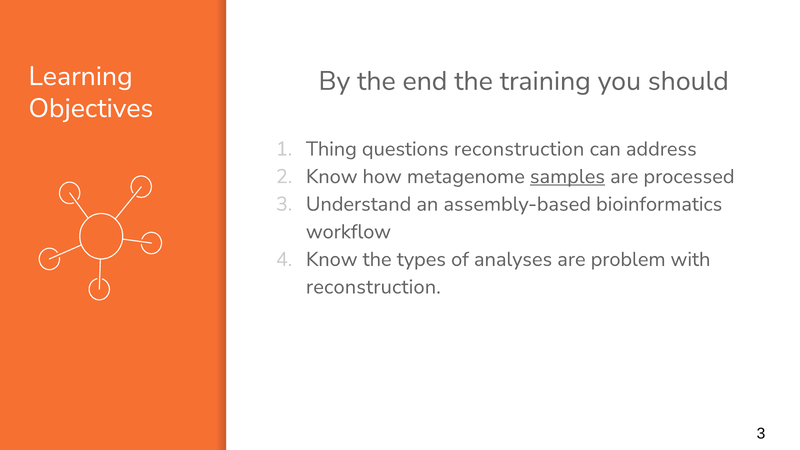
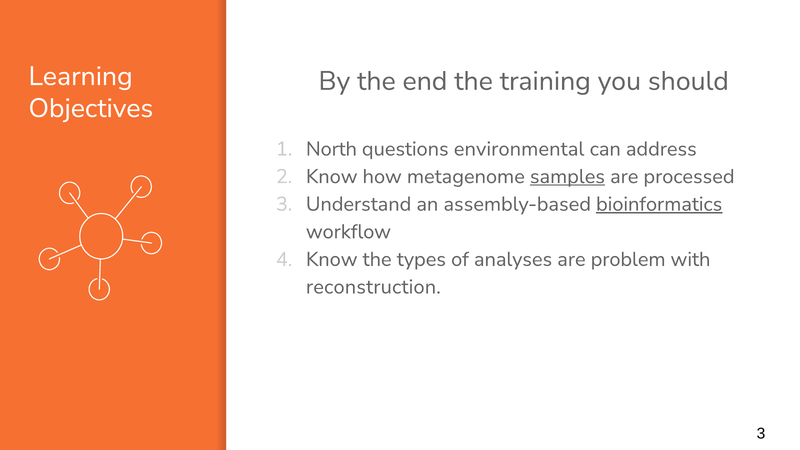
Thing: Thing -> North (331, 149)
questions reconstruction: reconstruction -> environmental (519, 149)
bioinformatics underline: none -> present (659, 204)
